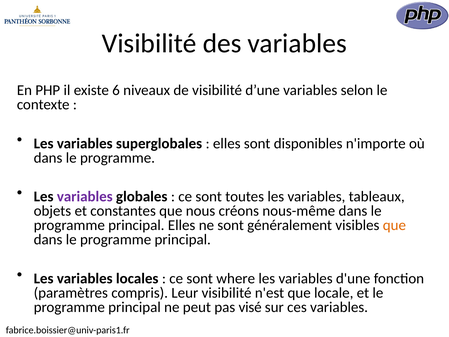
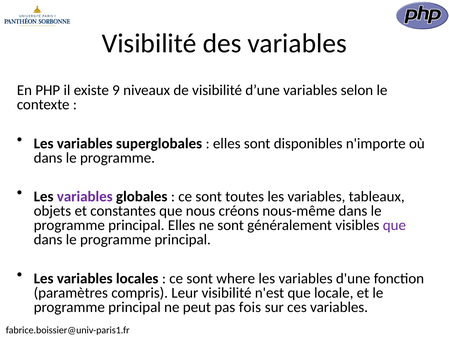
6: 6 -> 9 (116, 90)
que colour: orange -> purple (394, 225)
visé: visé -> fois (250, 307)
